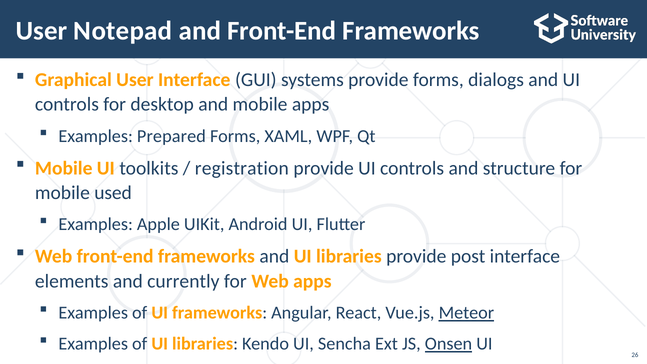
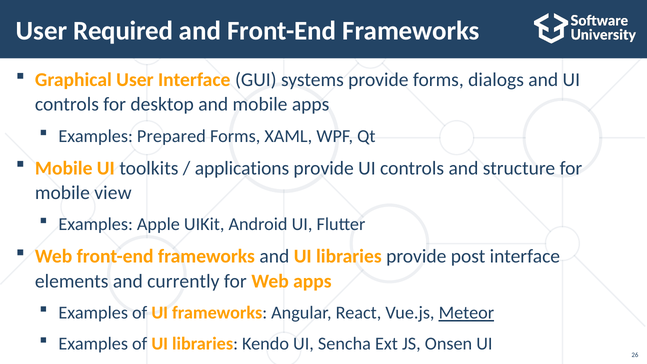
Notepad: Notepad -> Required (123, 31)
registration: registration -> applications (242, 168)
used: used -> view (113, 193)
Onsen underline: present -> none (449, 344)
